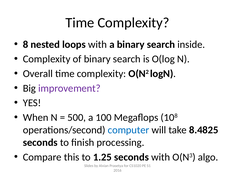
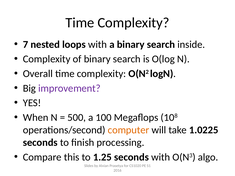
8: 8 -> 7 (26, 44)
computer colour: blue -> orange (128, 130)
8.4825: 8.4825 -> 1.0225 (204, 130)
